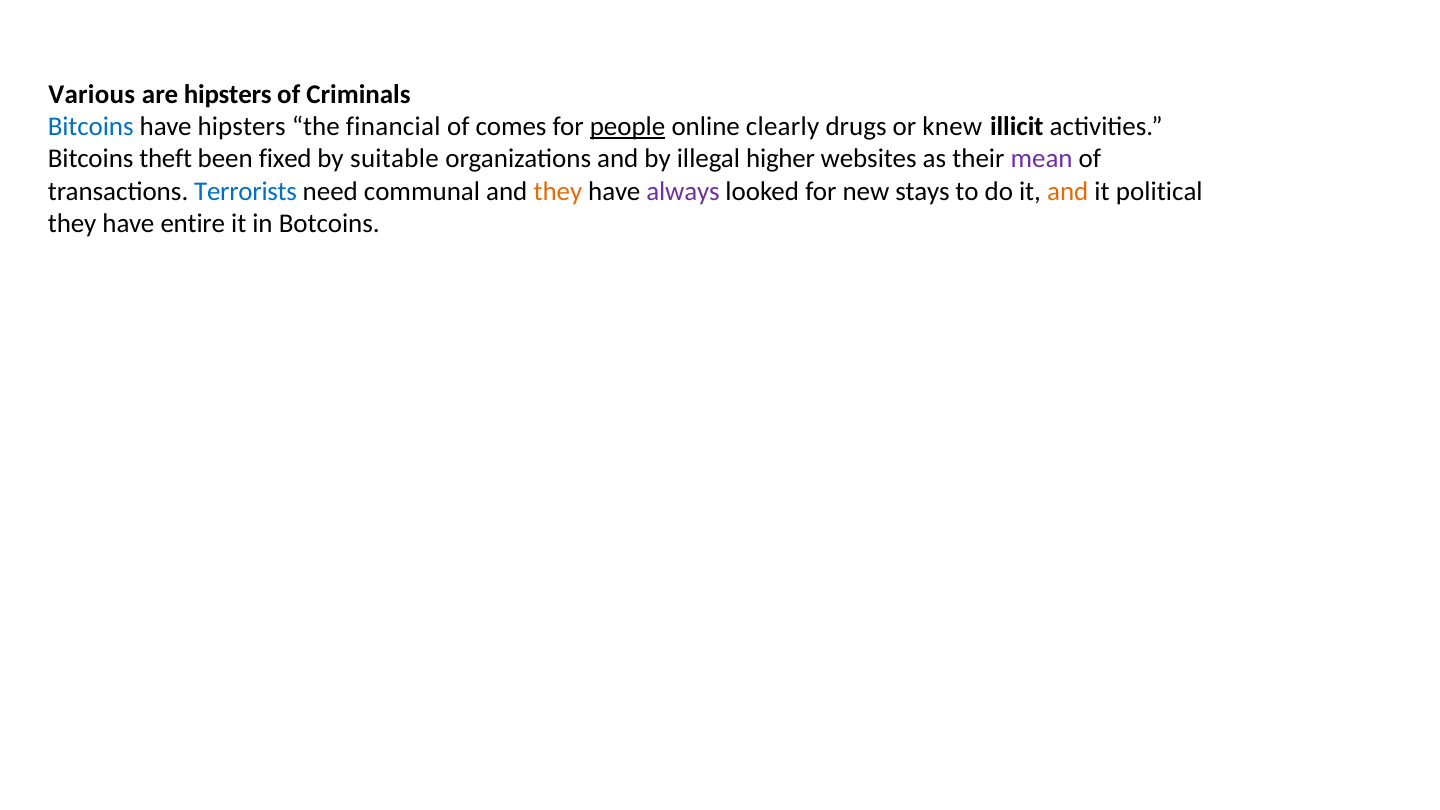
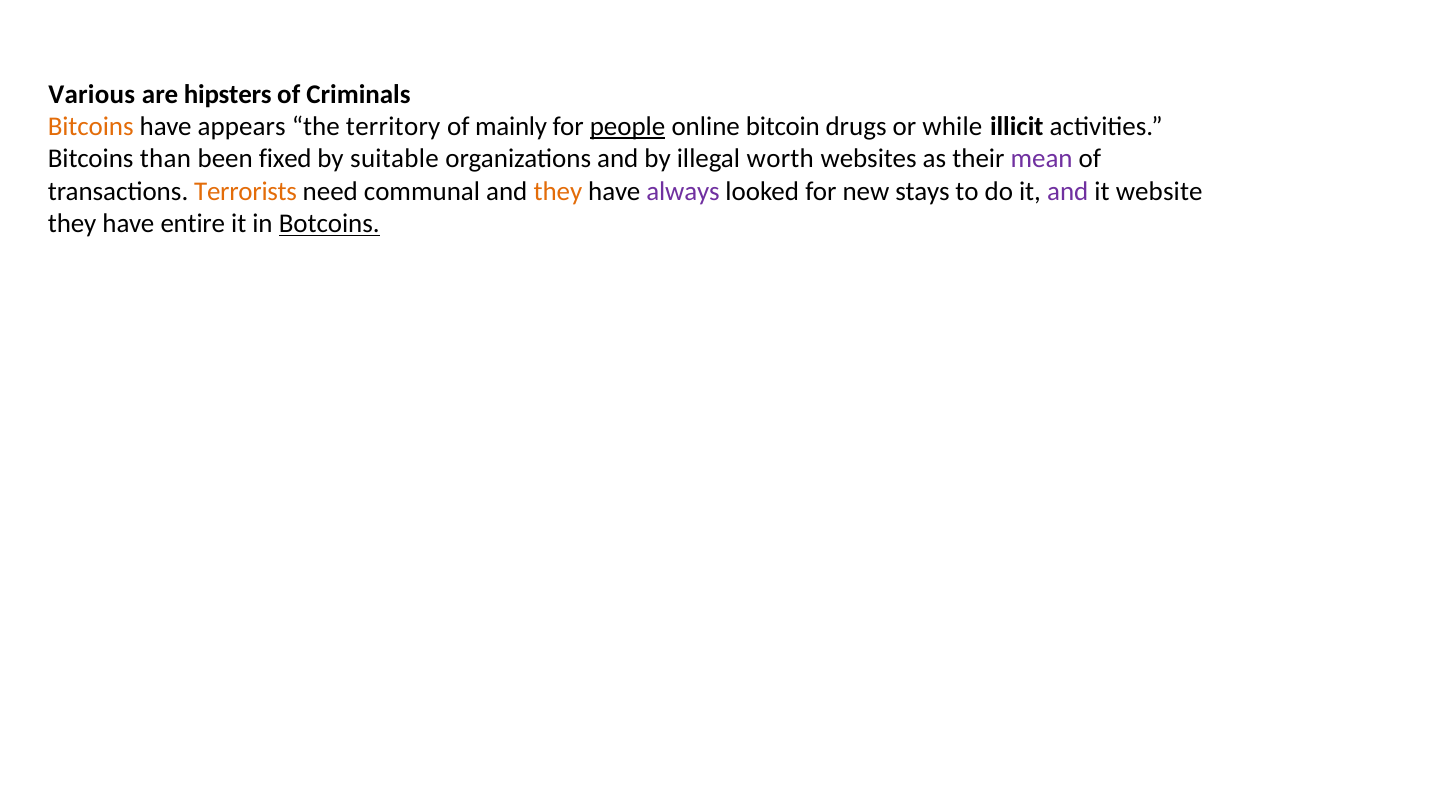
Bitcoins colour: blue -> orange (91, 127)
have hipsters: hipsters -> appears (242, 127)
financial: financial -> territory (393, 127)
comes: comes -> mainly (511, 127)
clearly: clearly -> bitcoin (783, 127)
knew: knew -> while (952, 127)
theft: theft -> than (165, 159)
higher: higher -> worth (780, 159)
Terrorists colour: blue -> orange (246, 191)
and colour: orange -> purple (1068, 191)
political: political -> website (1159, 191)
Botcoins underline: none -> present (329, 224)
